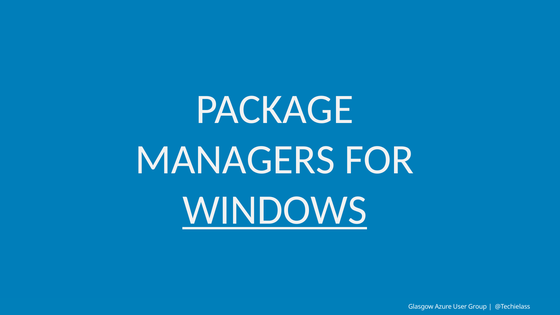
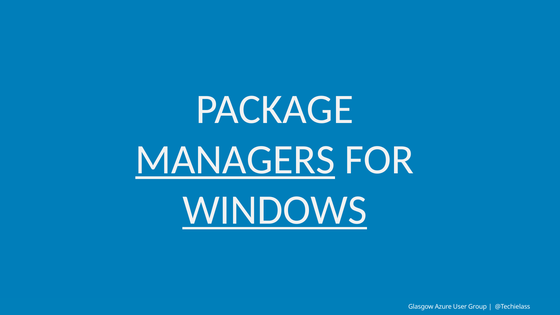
MANAGERS underline: none -> present (235, 160)
